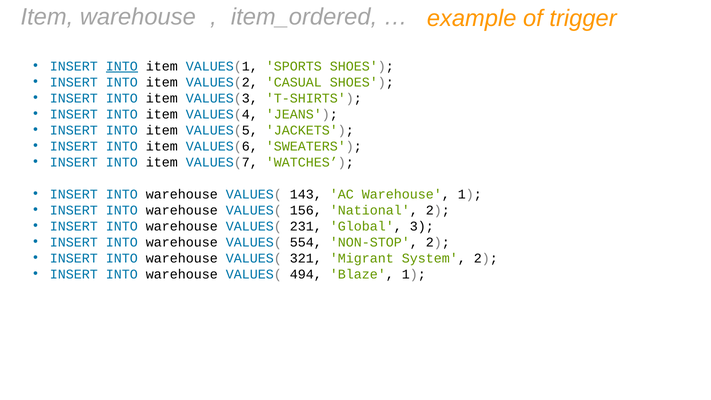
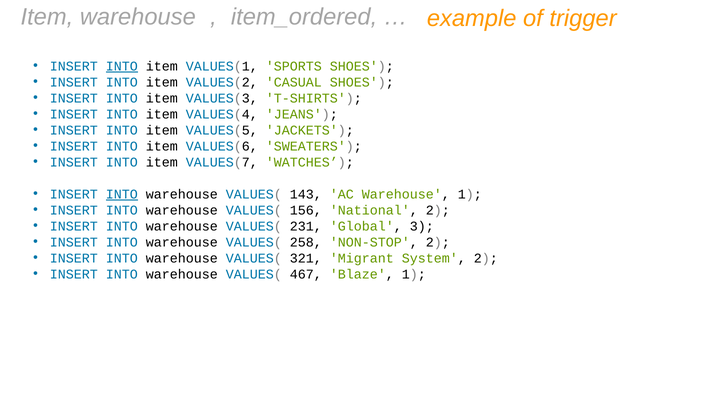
INTO underline: none -> present (122, 194)
554: 554 -> 258 (306, 242)
494: 494 -> 467 (306, 274)
